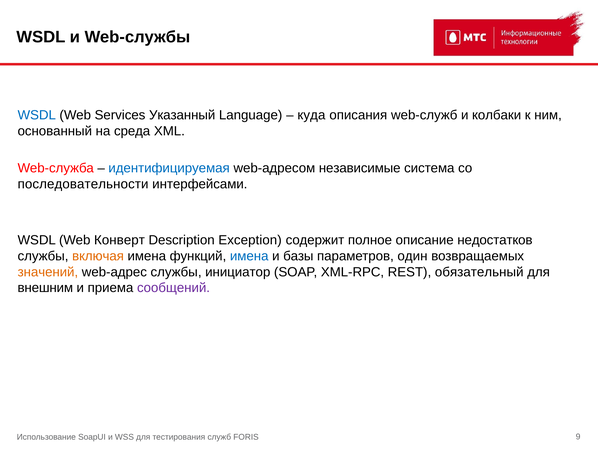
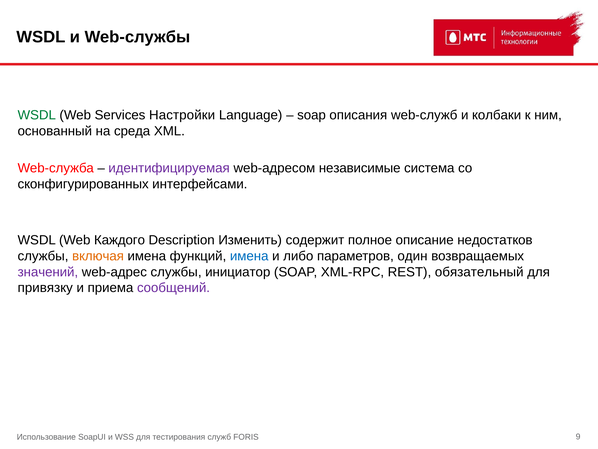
WSDL colour: blue -> green (37, 115)
Указанный: Указанный -> Настройки (182, 115)
куда: куда -> soap (311, 115)
идентифицируемая colour: blue -> purple (169, 168)
последовательности: последовательности -> сконфигурированных (83, 184)
Конверт: Конверт -> Каждого (120, 240)
Exception: Exception -> Изменить (250, 240)
базы: базы -> либо (298, 256)
значений colour: orange -> purple (48, 272)
внешним: внешним -> привязку (45, 288)
